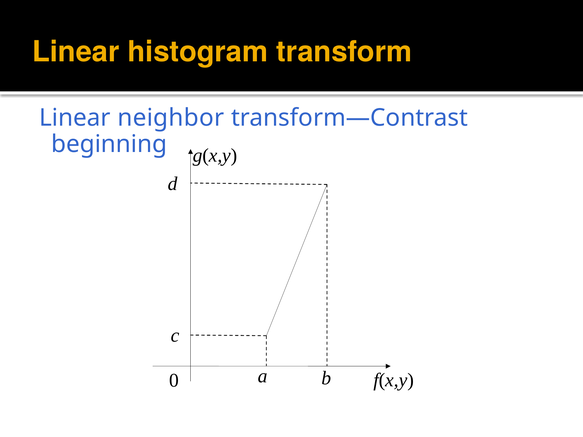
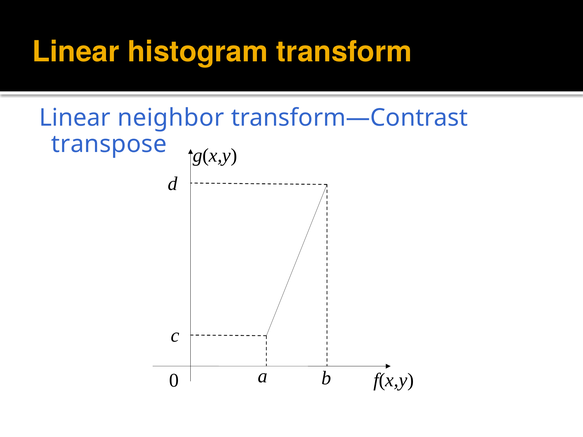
beginning: beginning -> transpose (109, 144)
